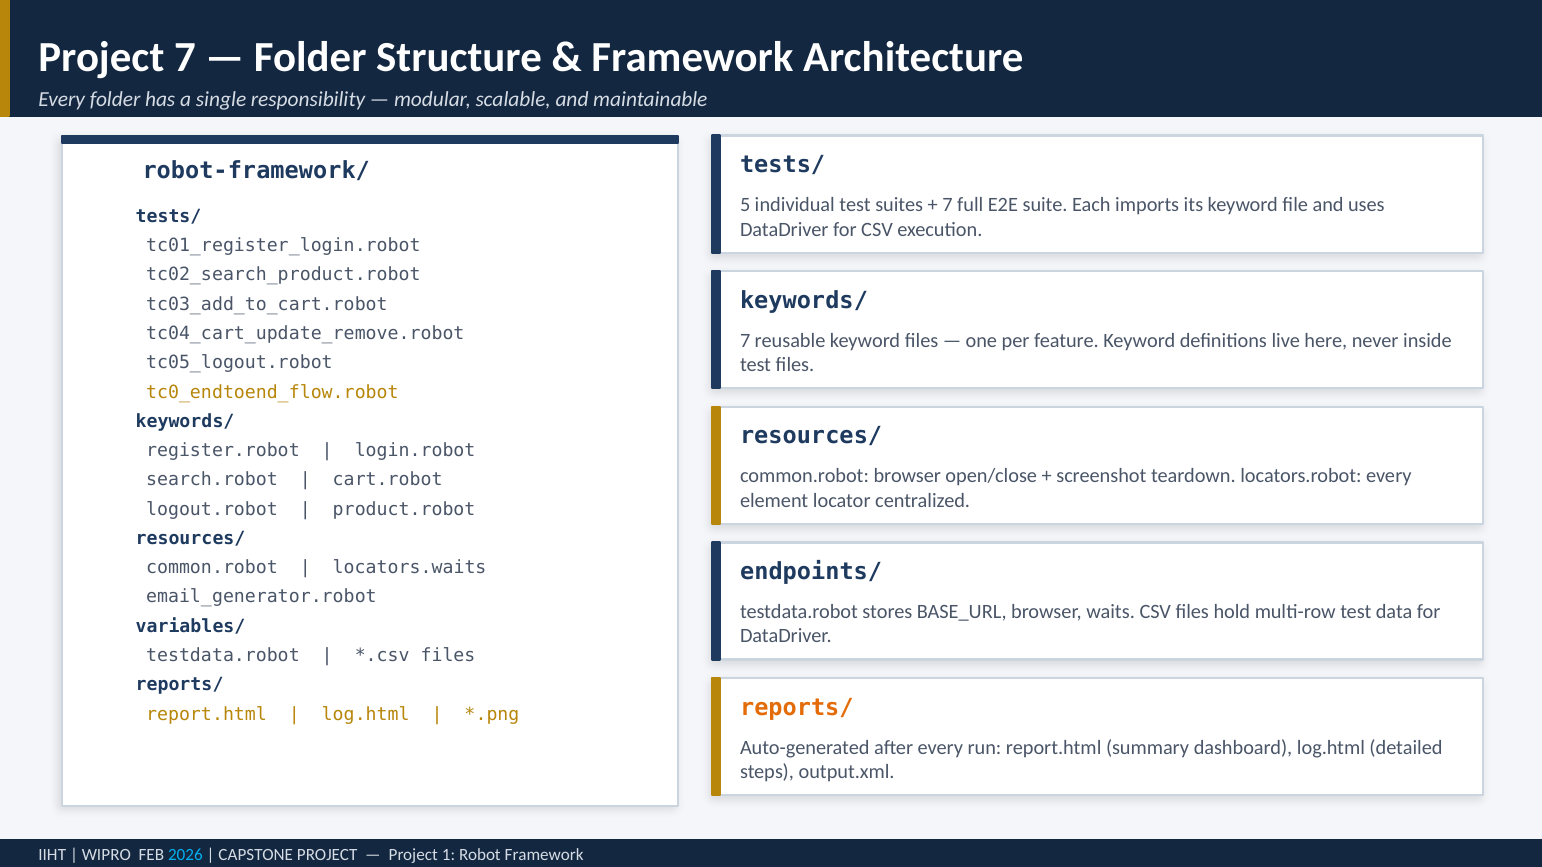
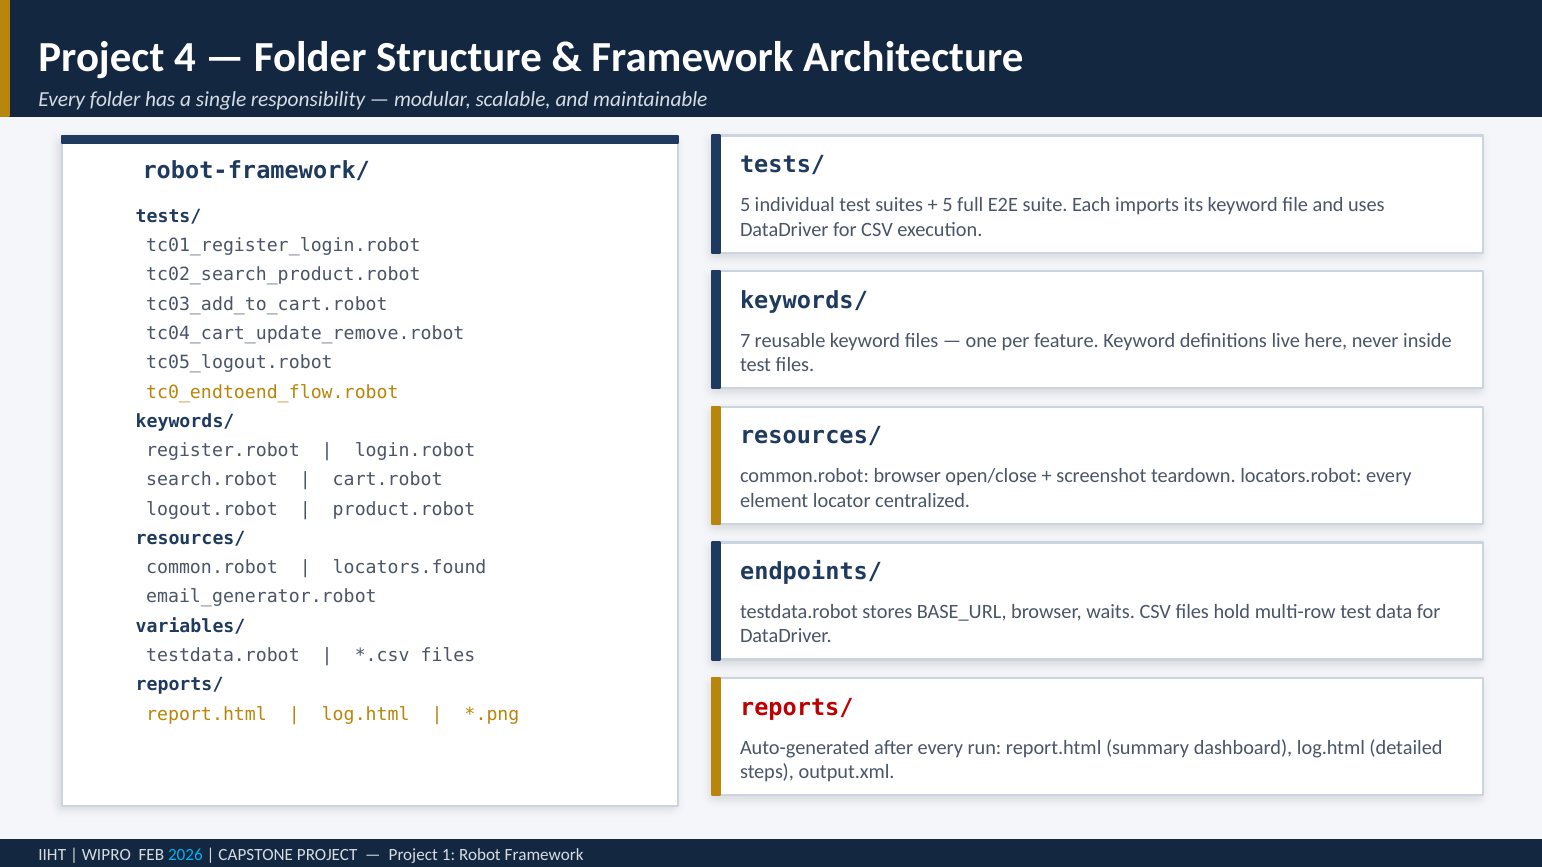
Project 7: 7 -> 4 (185, 57)
7: 7 -> 5 (947, 205)
locators.waits: locators.waits -> locators.found (410, 568)
reports/ colour: orange -> red (797, 708)
